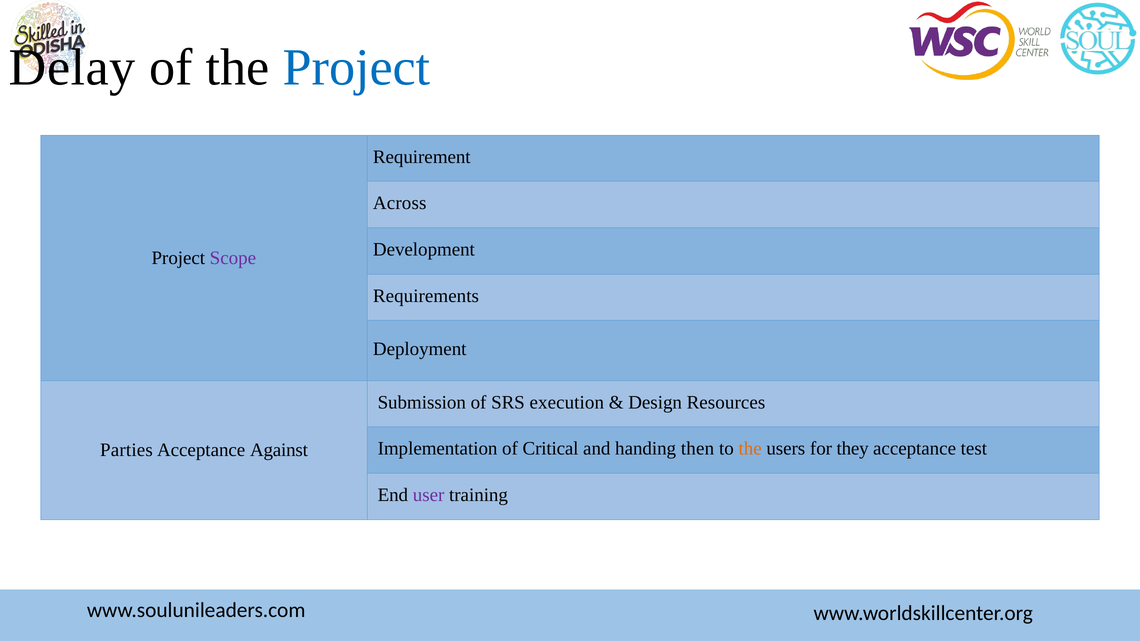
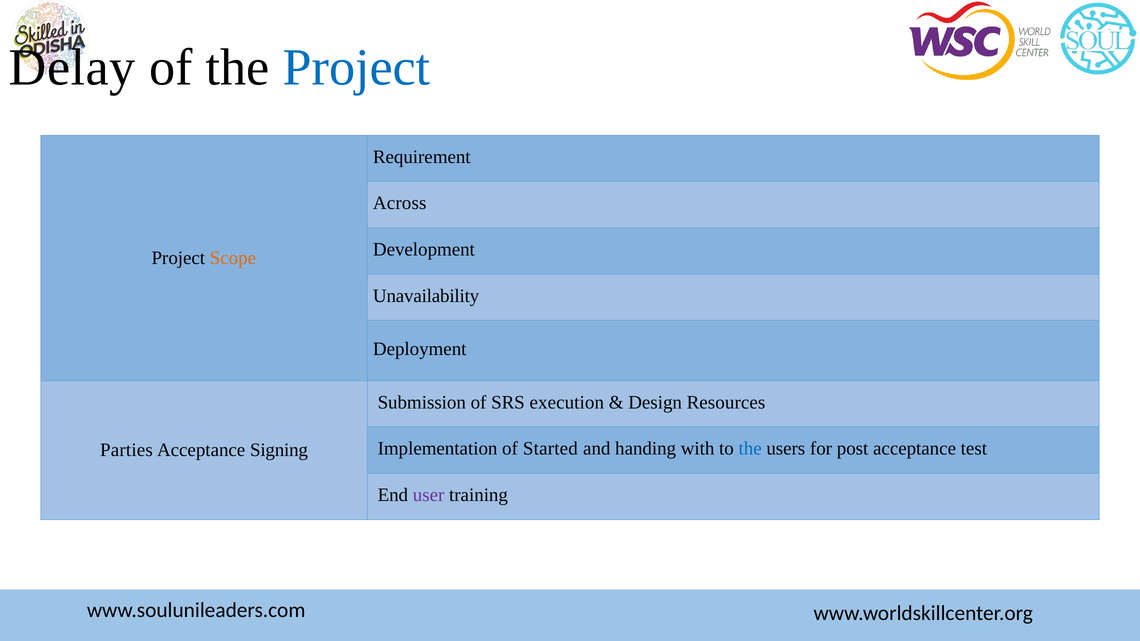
Scope colour: purple -> orange (233, 258)
Requirements: Requirements -> Unavailability (426, 296)
Critical: Critical -> Started (550, 449)
then: then -> with (698, 449)
the colour: orange -> blue (750, 449)
they: they -> post (853, 449)
Against: Against -> Signing (279, 450)
